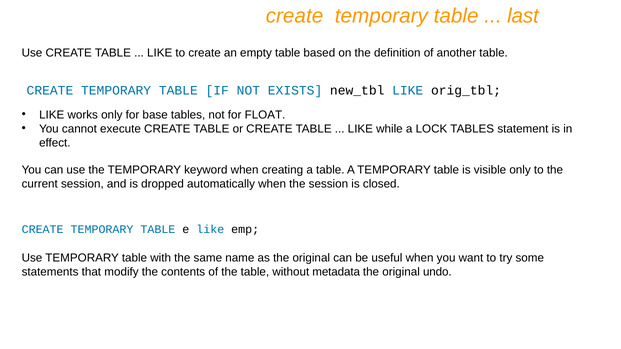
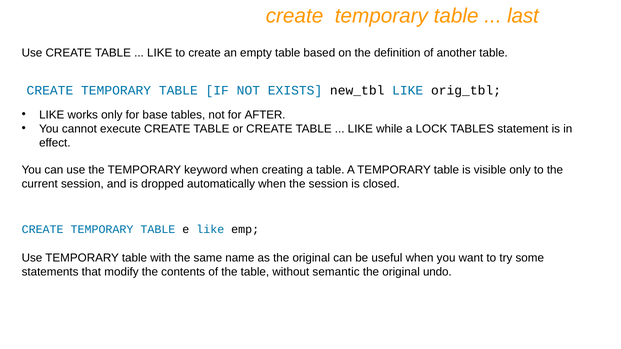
FLOAT: FLOAT -> AFTER (265, 115)
metadata: metadata -> semantic (336, 272)
